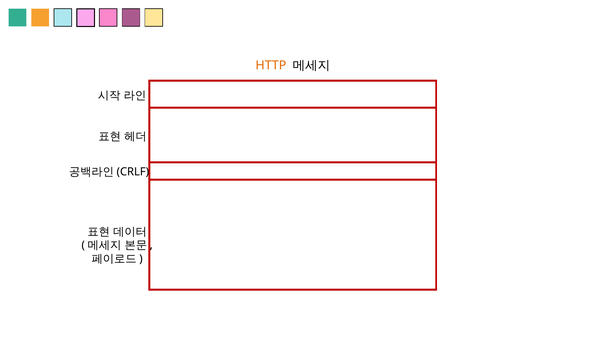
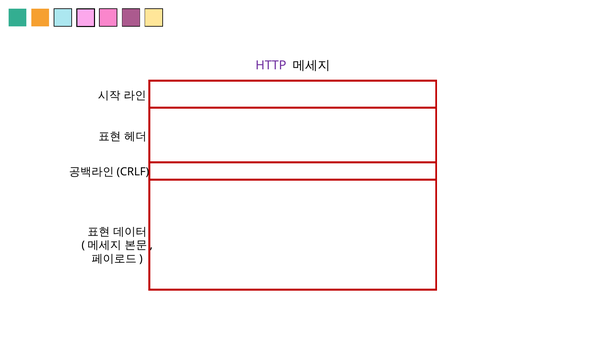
HTTP colour: orange -> purple (271, 65)
